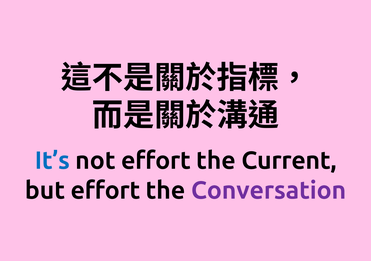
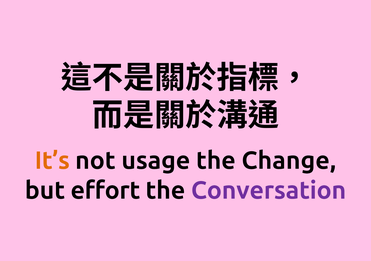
It’s colour: blue -> orange (52, 161)
not effort: effort -> usage (156, 161)
Current: Current -> Change (289, 161)
